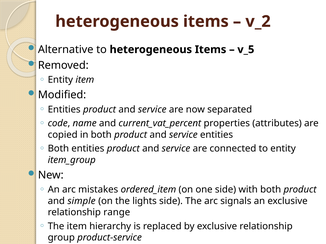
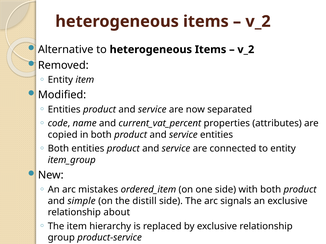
v_5: v_5 -> v_2 (246, 50)
lights: lights -> distill (144, 201)
range: range -> about (117, 213)
